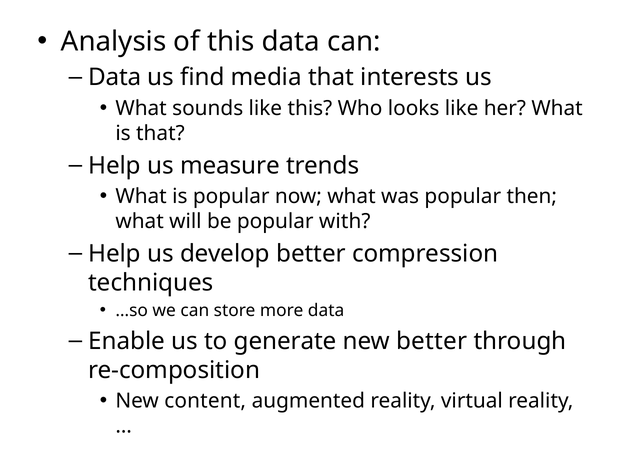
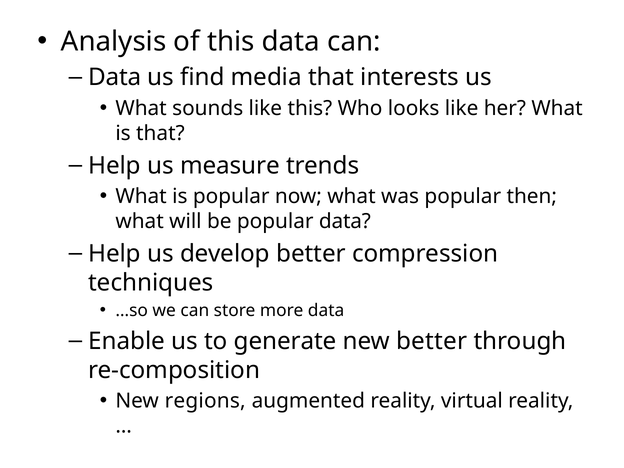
popular with: with -> data (345, 221)
content: content -> regions (205, 401)
